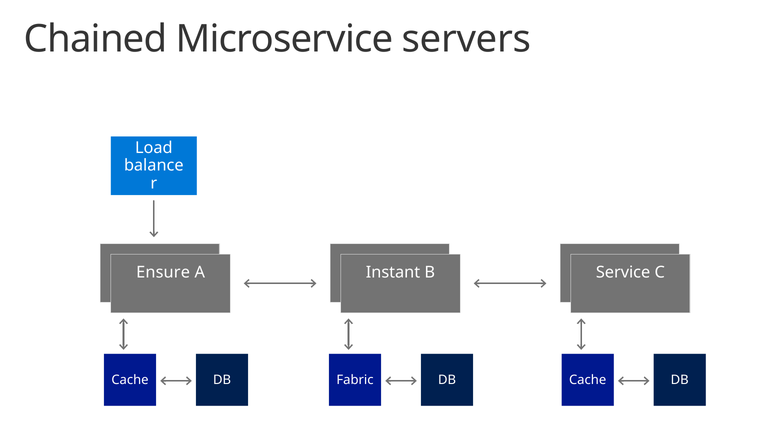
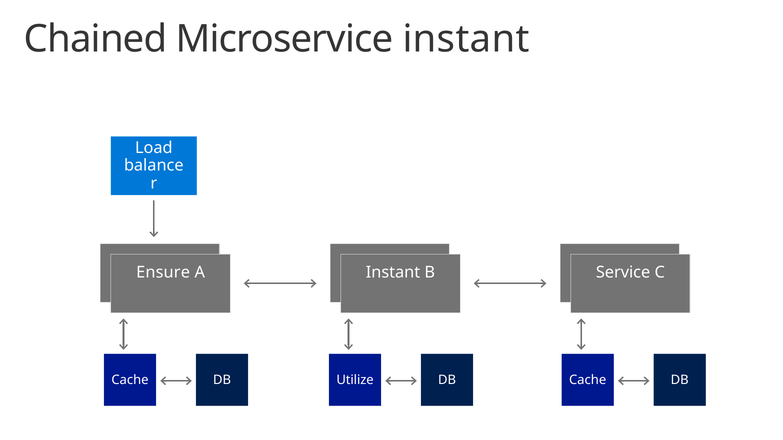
Microservice servers: servers -> instant (466, 39)
Fabric: Fabric -> Utilize (355, 380)
